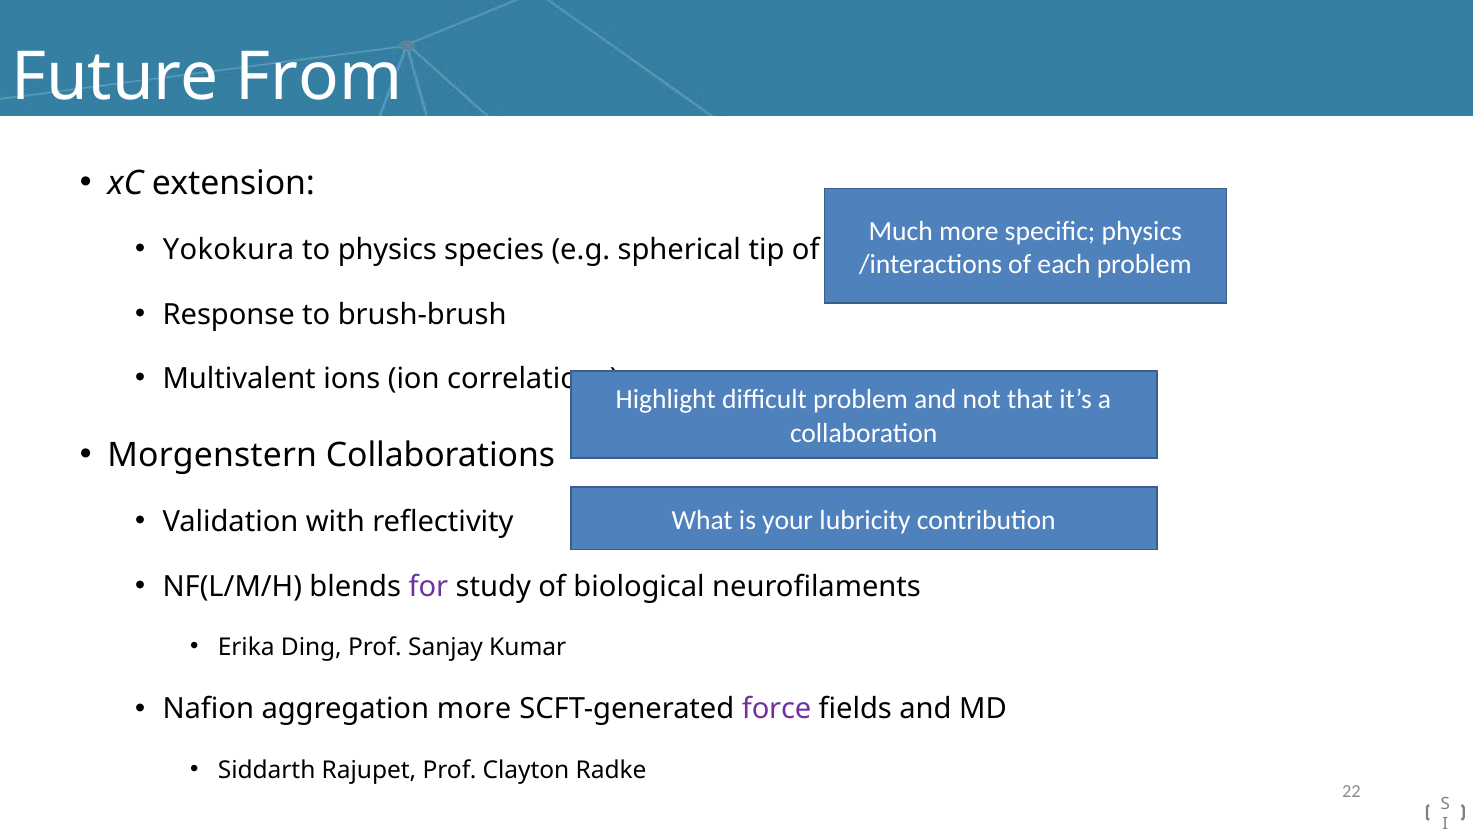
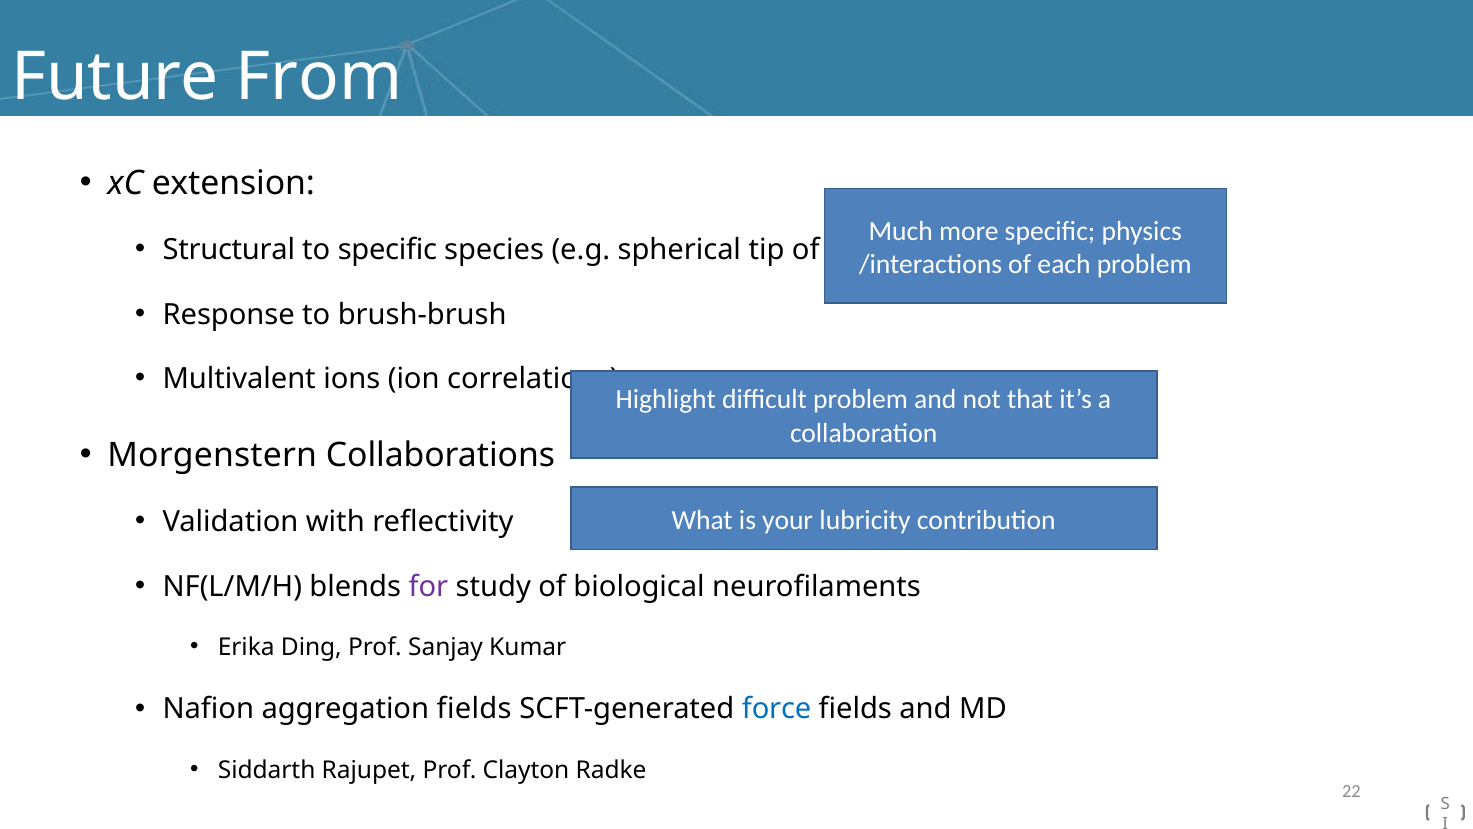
Yokokura: Yokokura -> Structural (229, 250)
to physics: physics -> specific (387, 250)
aggregation more: more -> fields (474, 709)
force colour: purple -> blue (777, 709)
